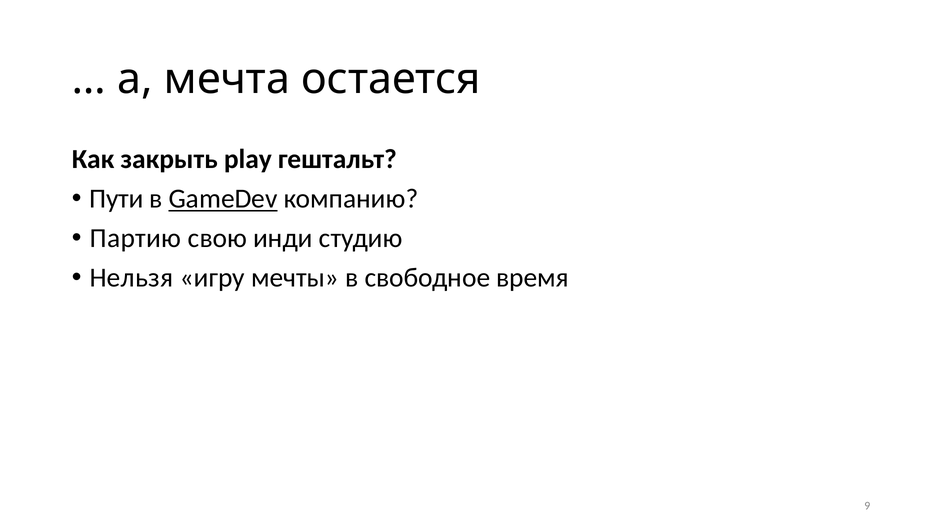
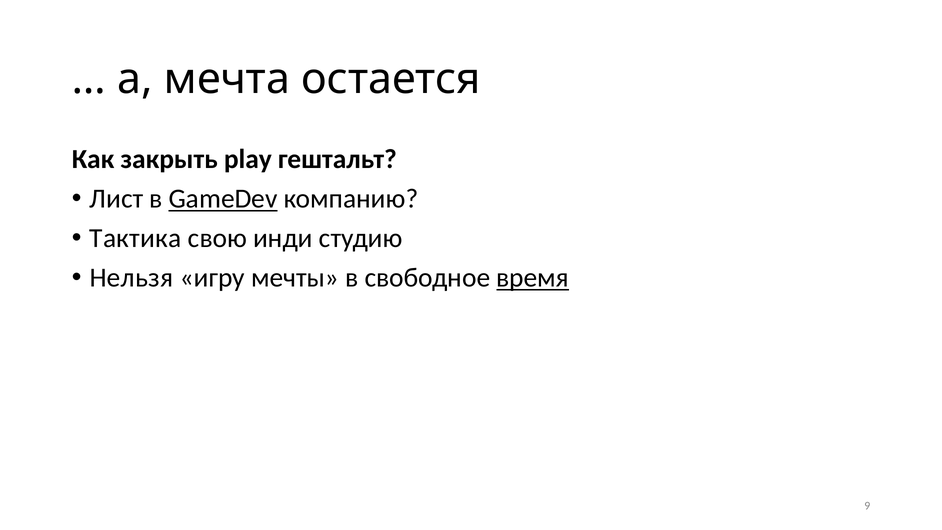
Пути: Пути -> Лист (116, 199)
Партию: Партию -> Тактика (135, 238)
время underline: none -> present (533, 278)
